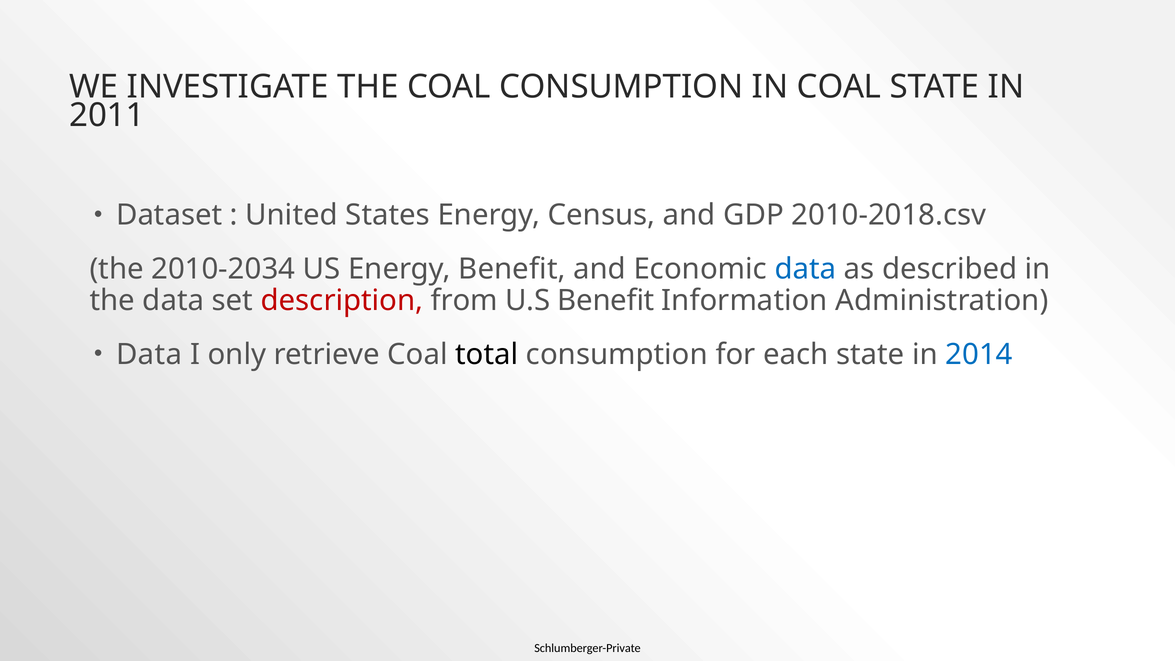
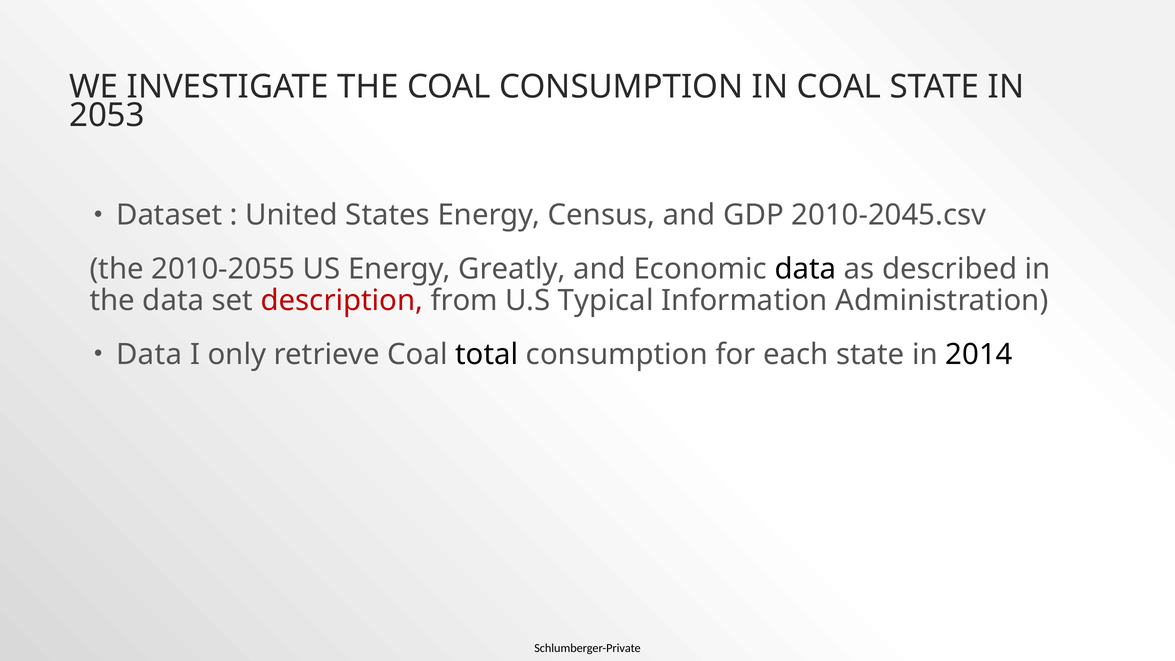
2011: 2011 -> 2053 (107, 115)
2010-2018.csv: 2010-2018.csv -> 2010-2045.csv (889, 215)
2010-2034: 2010-2034 -> 2010-2055 (223, 269)
Energy Benefit: Benefit -> Greatly (512, 269)
data colour: blue -> black (805, 269)
U.S Benefit: Benefit -> Typical (606, 301)
2014 colour: blue -> black (979, 355)
